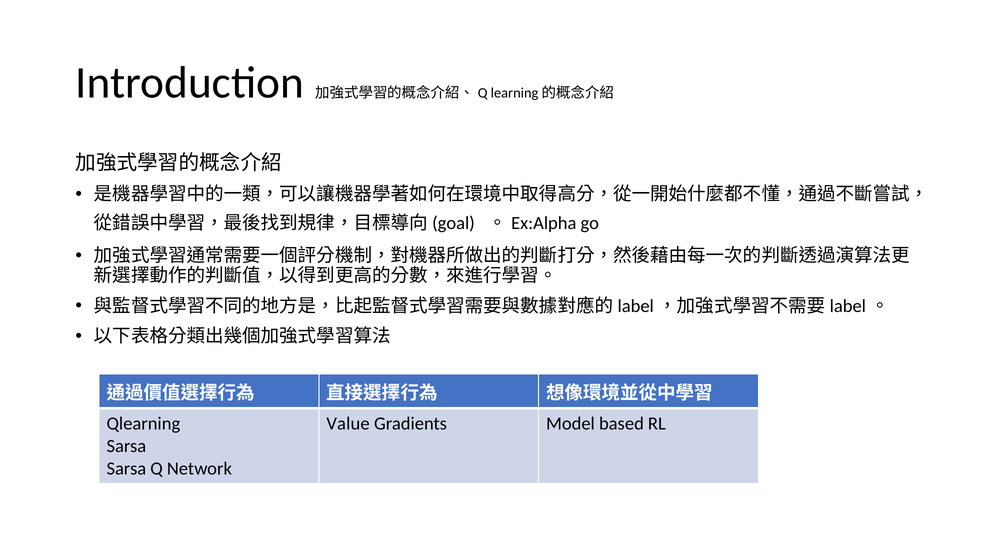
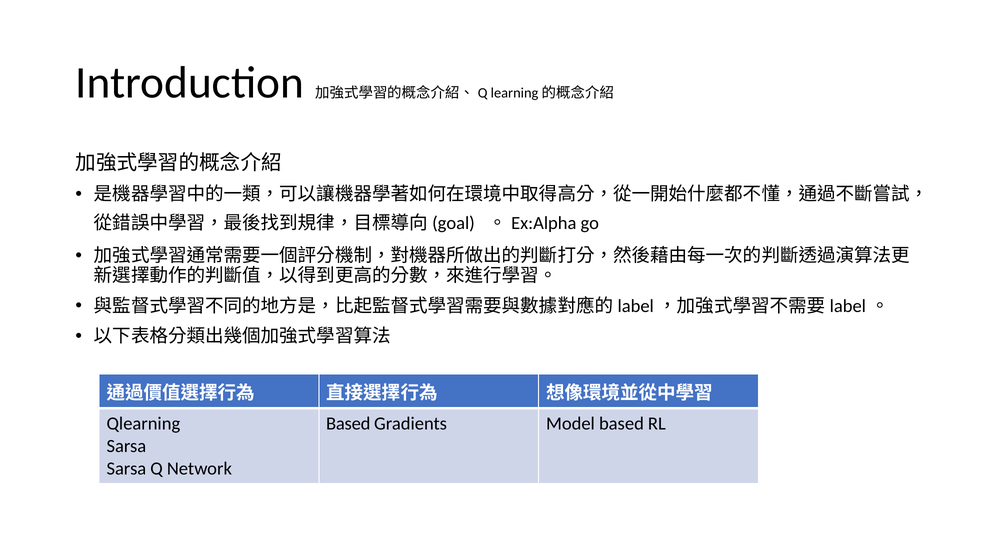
Value: Value -> Based (348, 424)
